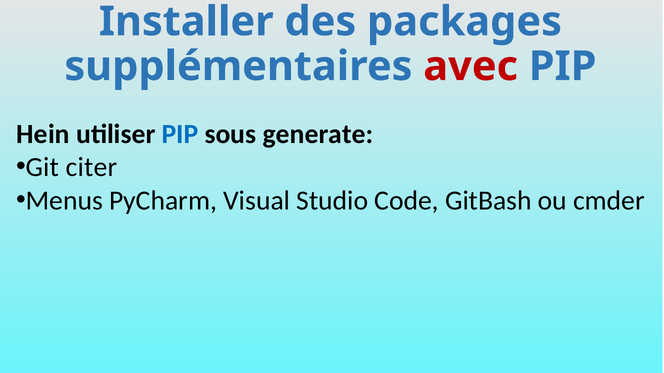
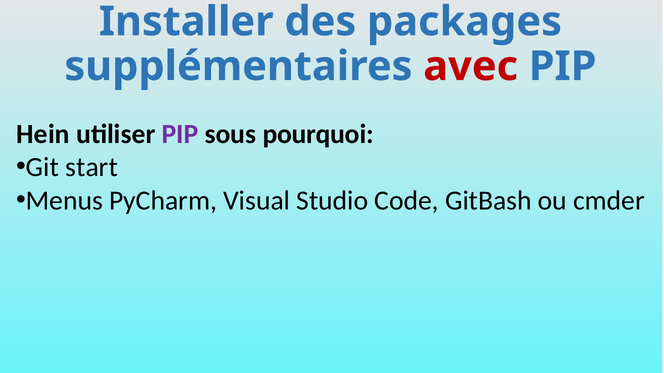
PIP colour: blue -> purple (180, 134)
generate: generate -> pourquoi (318, 134)
citer: citer -> start (92, 168)
